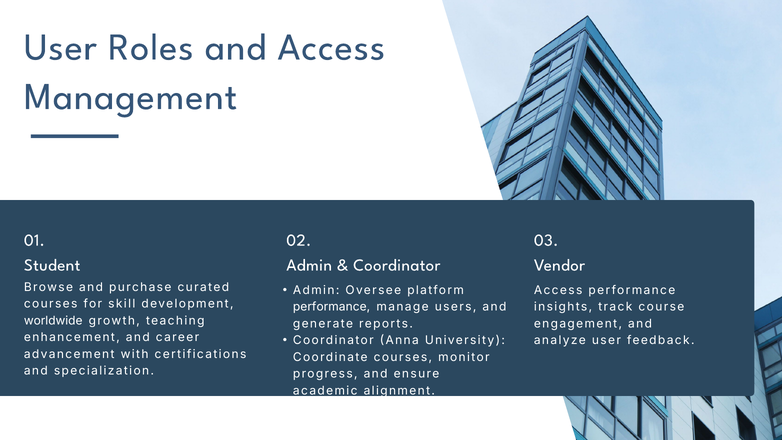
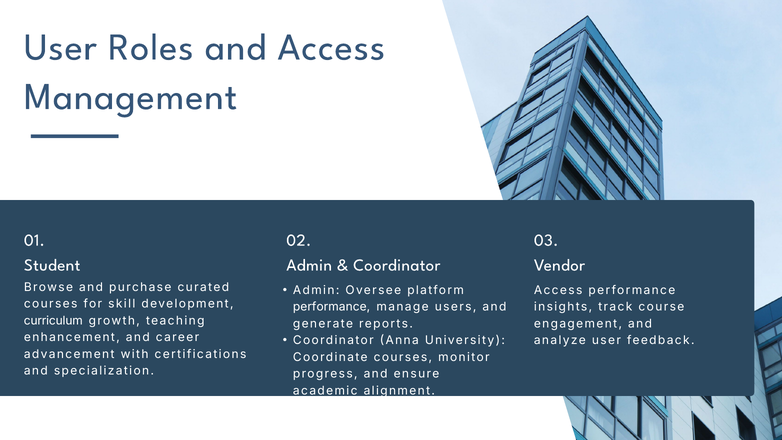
worldwide: worldwide -> curriculum (53, 321)
